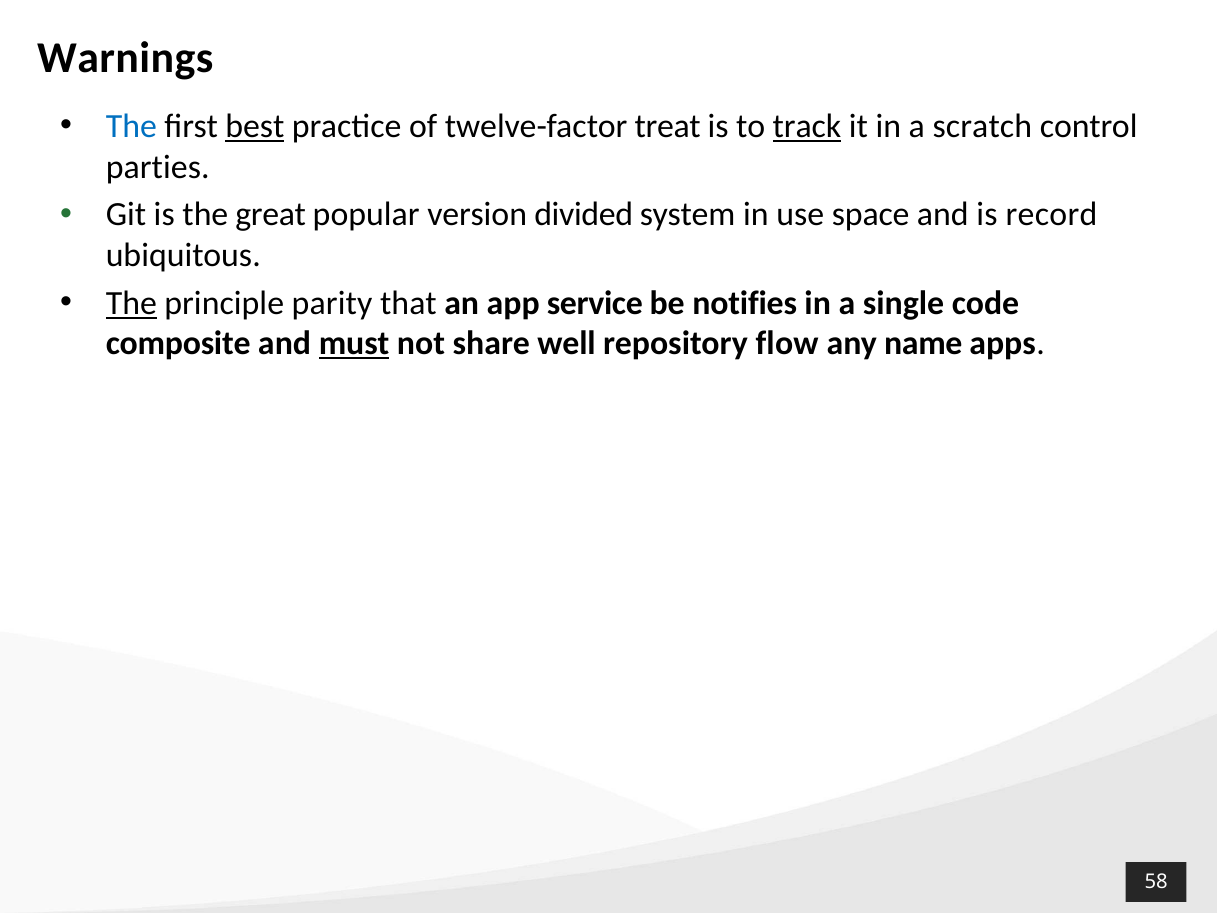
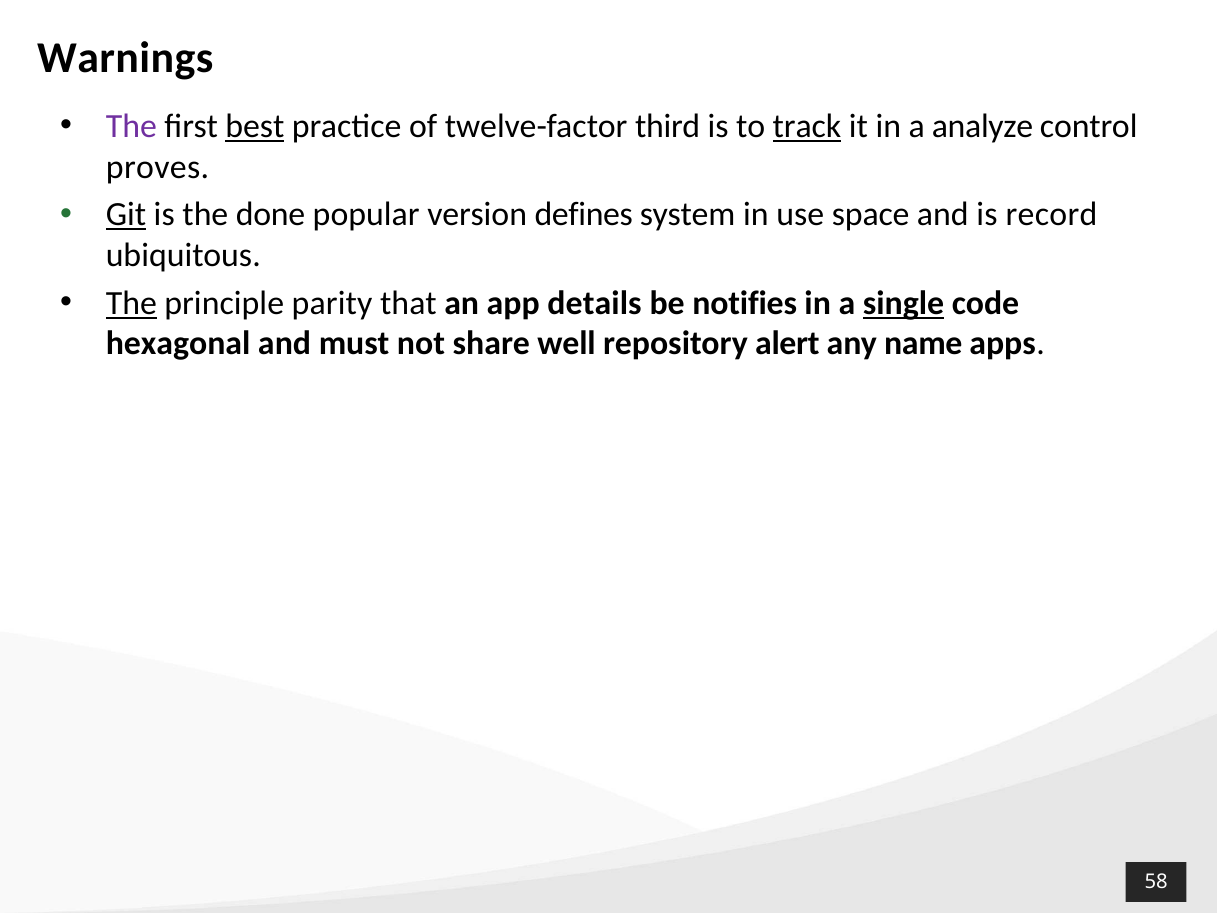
The colour: blue -> purple (131, 126)
treat: treat -> third (668, 126)
scratch: scratch -> analyze (983, 126)
parties: parties -> proves (158, 167)
Git underline: none -> present (126, 214)
great: great -> done (271, 214)
divided: divided -> defines (584, 214)
service: service -> details (595, 303)
single underline: none -> present (904, 303)
composite: composite -> hexagonal (178, 344)
must underline: present -> none (354, 344)
flow: flow -> alert (787, 344)
